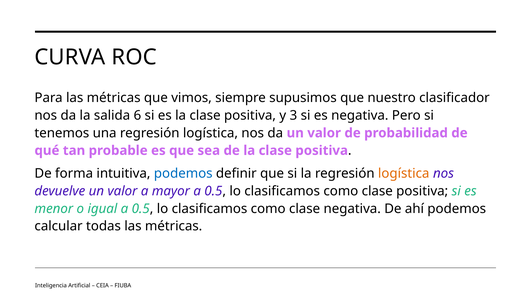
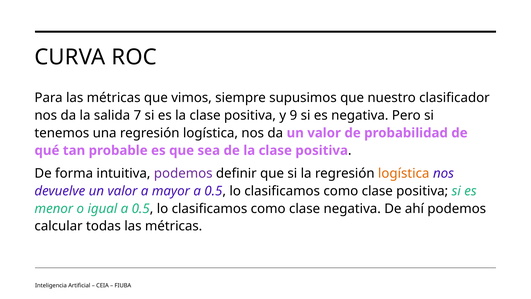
6: 6 -> 7 (137, 115)
3: 3 -> 9 (293, 115)
podemos colour: blue -> purple (183, 173)
